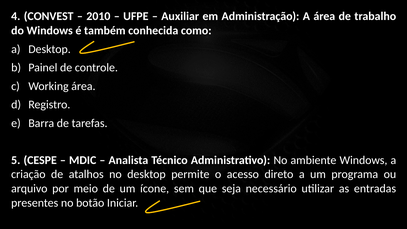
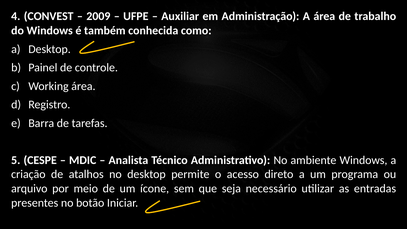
2010: 2010 -> 2009 (98, 16)
